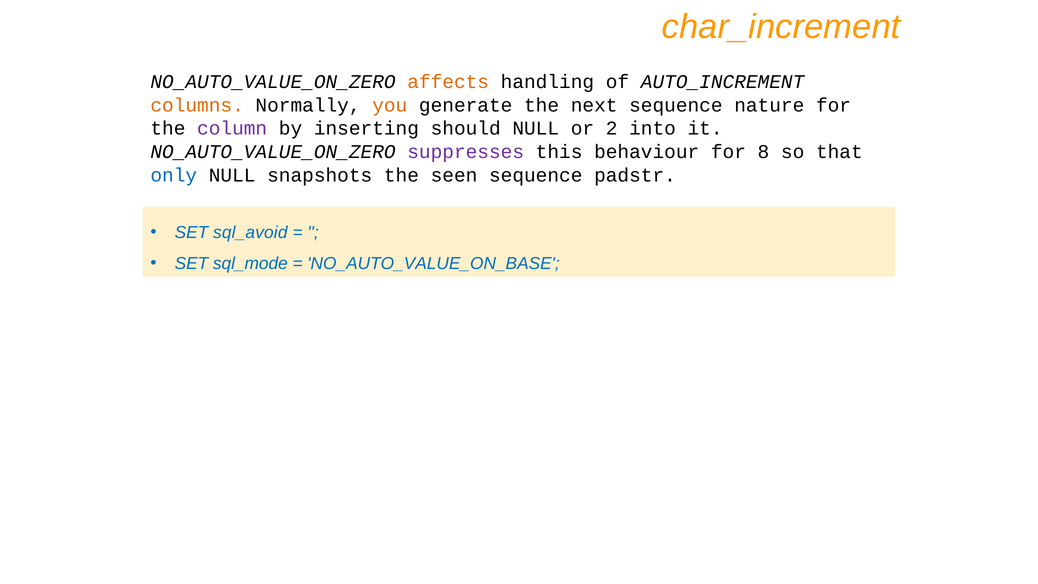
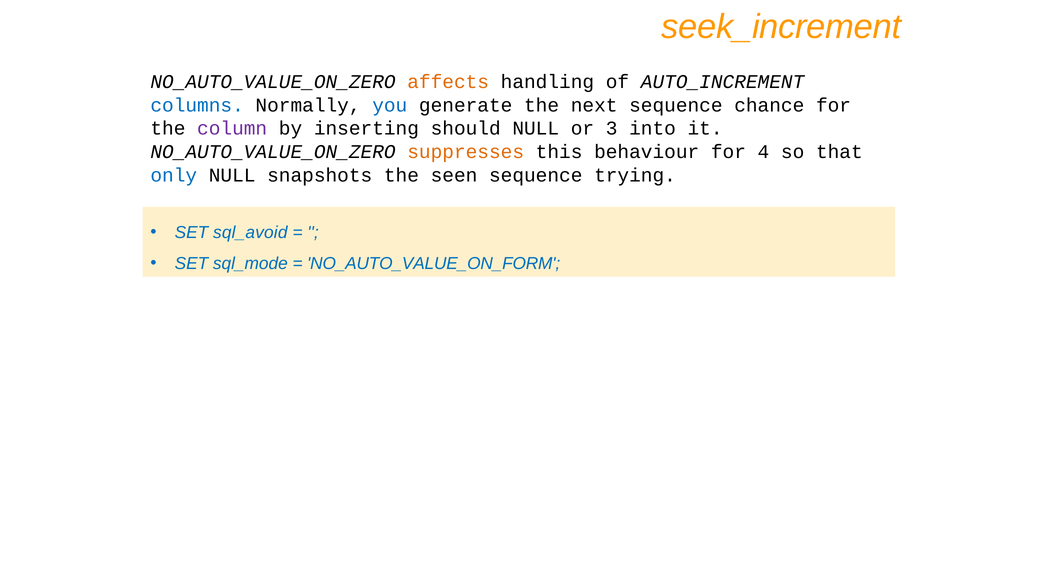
char_increment: char_increment -> seek_increment (781, 27)
columns colour: orange -> blue (197, 105)
you colour: orange -> blue (390, 105)
nature: nature -> chance (769, 105)
2: 2 -> 3 (612, 128)
suppresses colour: purple -> orange (466, 152)
8: 8 -> 4 (763, 152)
padstr: padstr -> trying (635, 175)
NO_AUTO_VALUE_ON_BASE: NO_AUTO_VALUE_ON_BASE -> NO_AUTO_VALUE_ON_FORM (434, 264)
